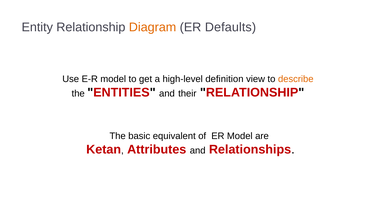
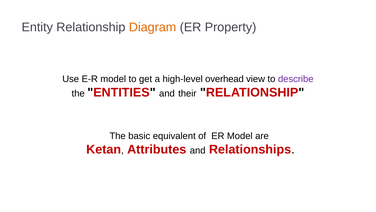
Defaults: Defaults -> Property (231, 27)
definition: definition -> overhead (225, 79)
describe colour: orange -> purple (296, 79)
